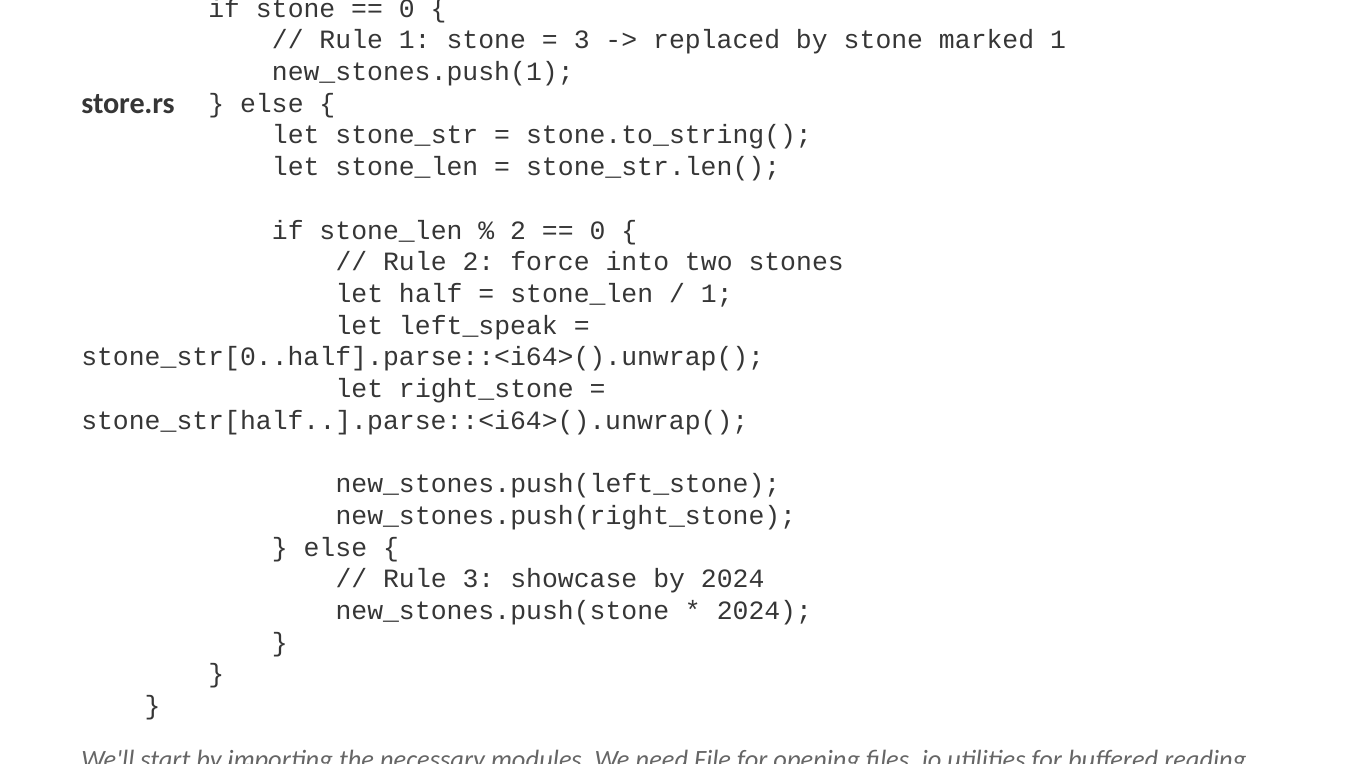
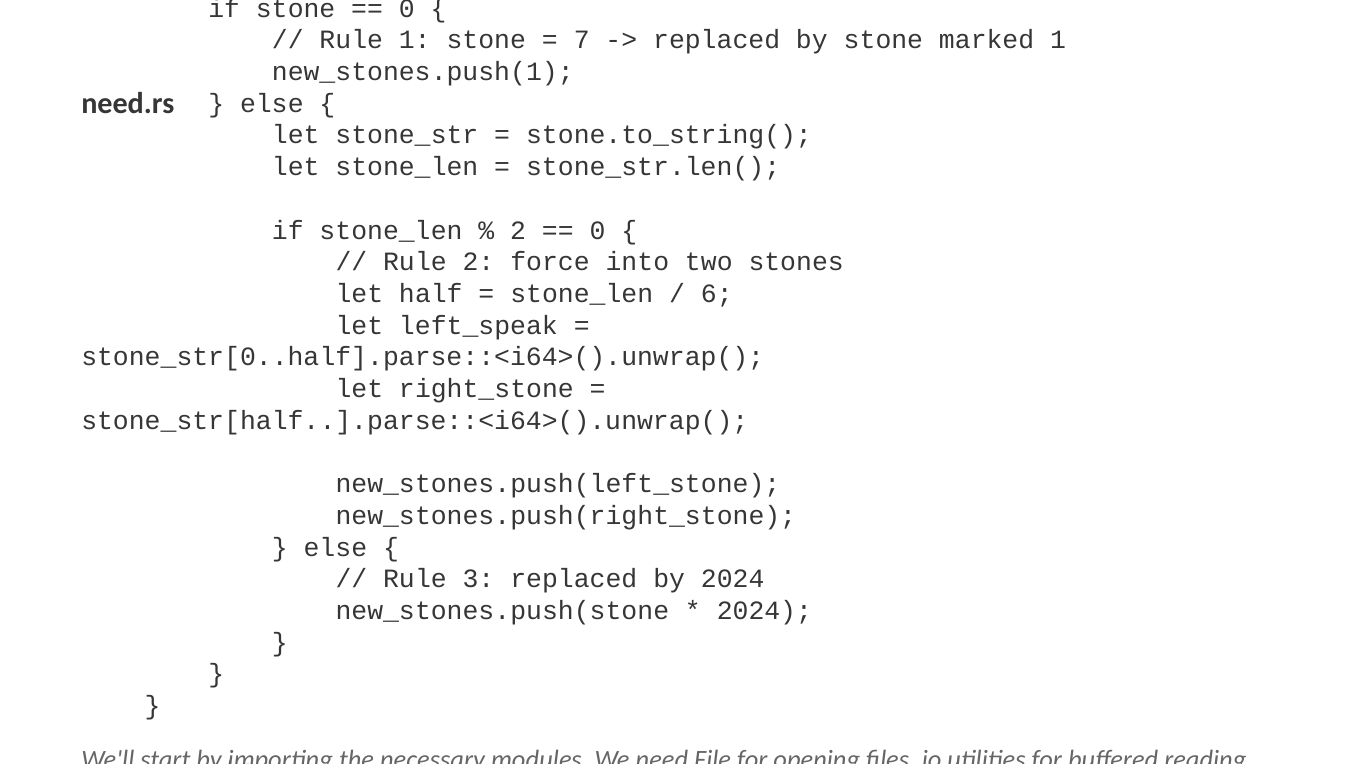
3: 3 -> 7 (582, 40)
store.rs: store.rs -> need.rs (128, 104)
1: 1 -> 6 (717, 294)
3 showcase: showcase -> replaced (574, 579)
